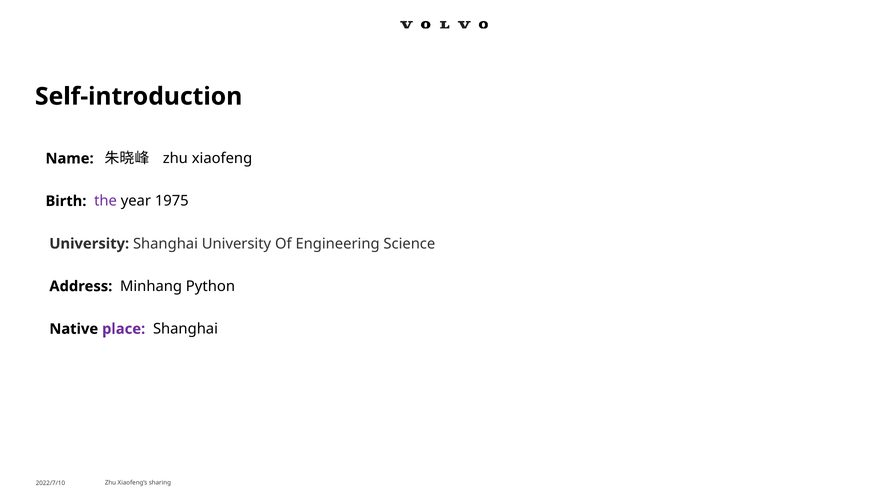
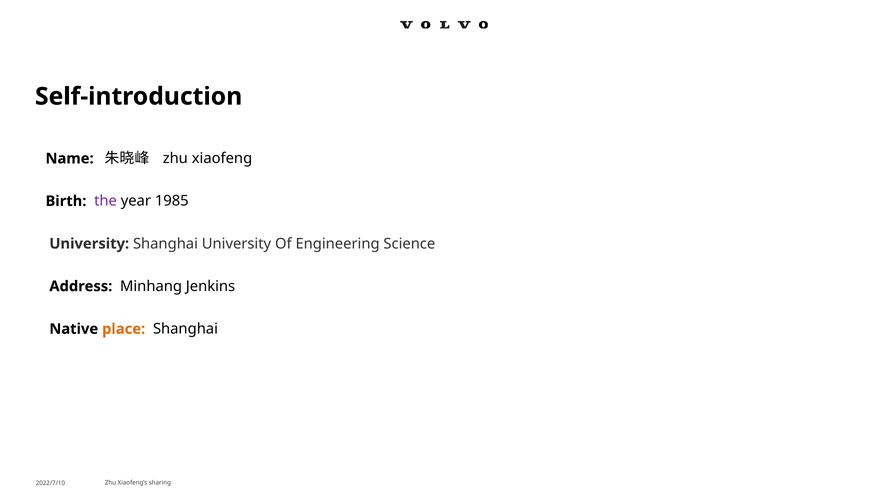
1975: 1975 -> 1985 (172, 201)
Python: Python -> Jenkins (210, 286)
place colour: purple -> orange (124, 329)
